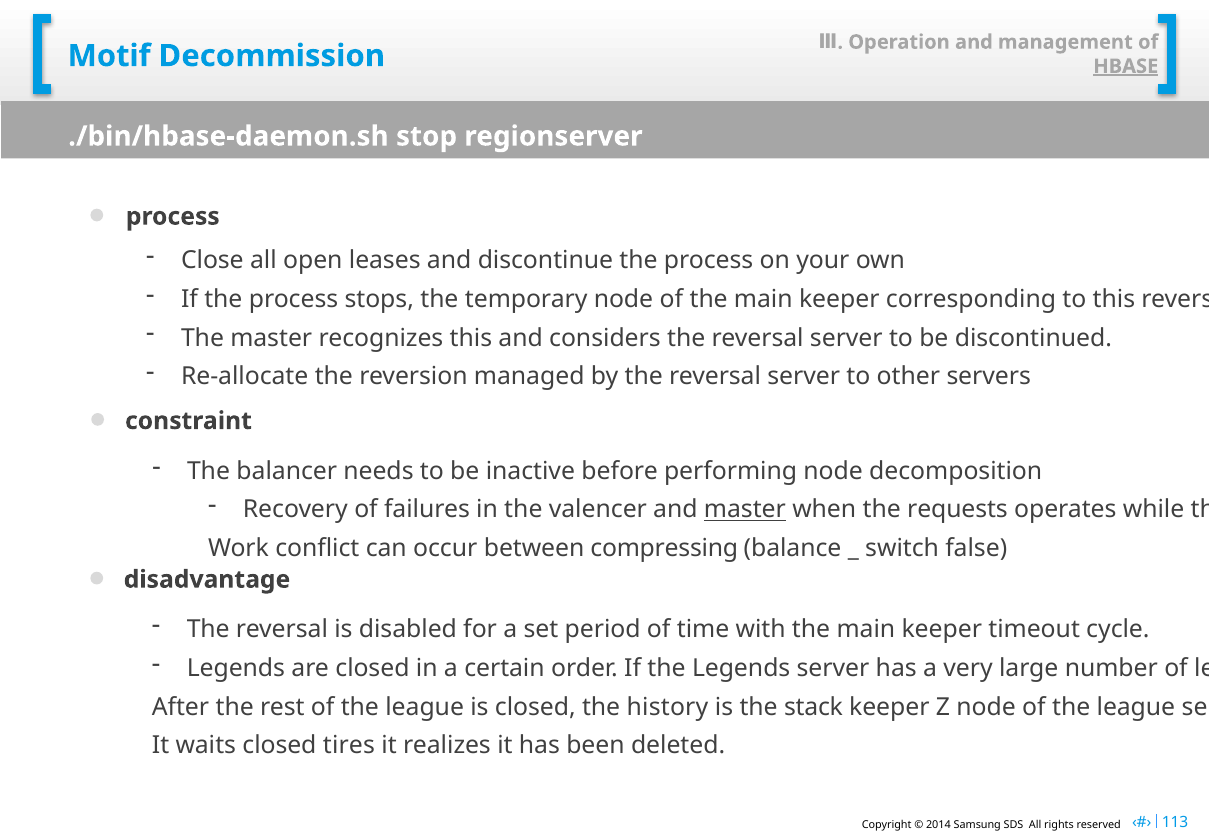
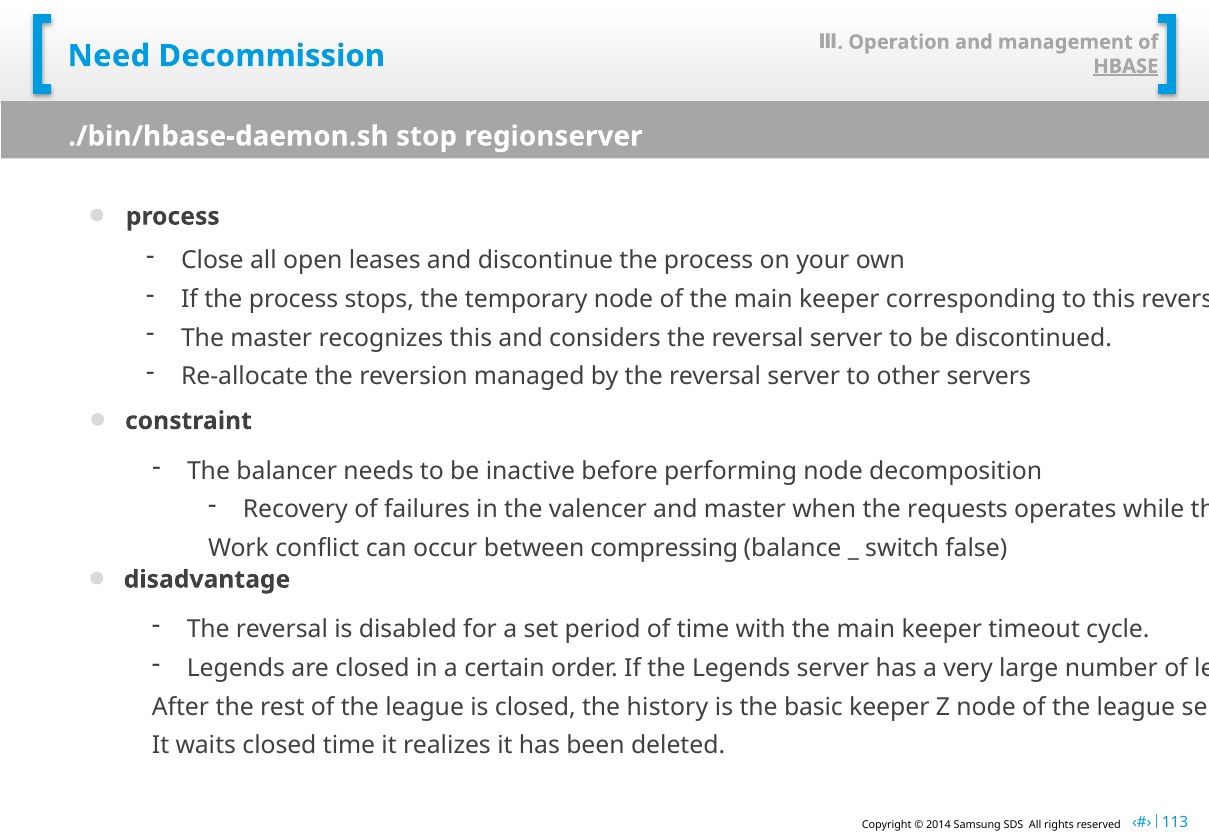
Motif: Motif -> Need (109, 56)
master underline: present -> none (745, 510)
stack: stack -> basic (813, 707)
closed tires: tires -> time (349, 746)
